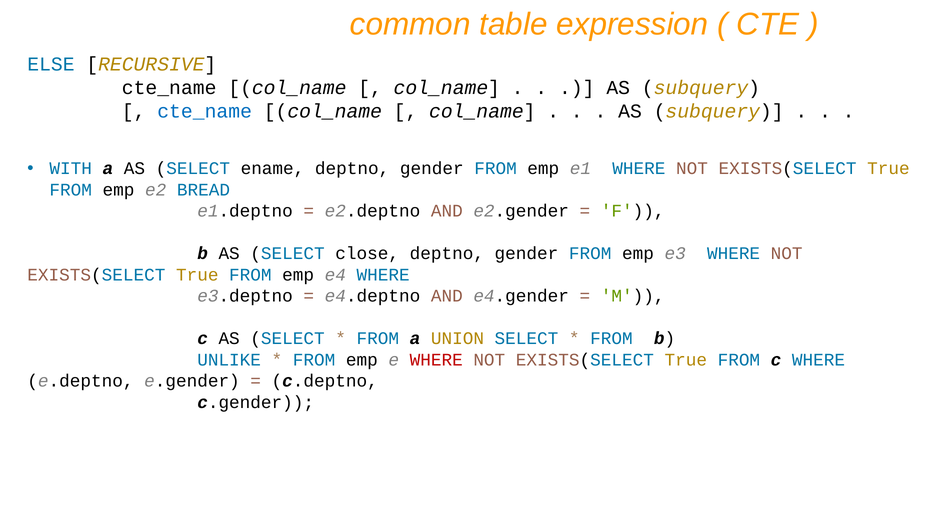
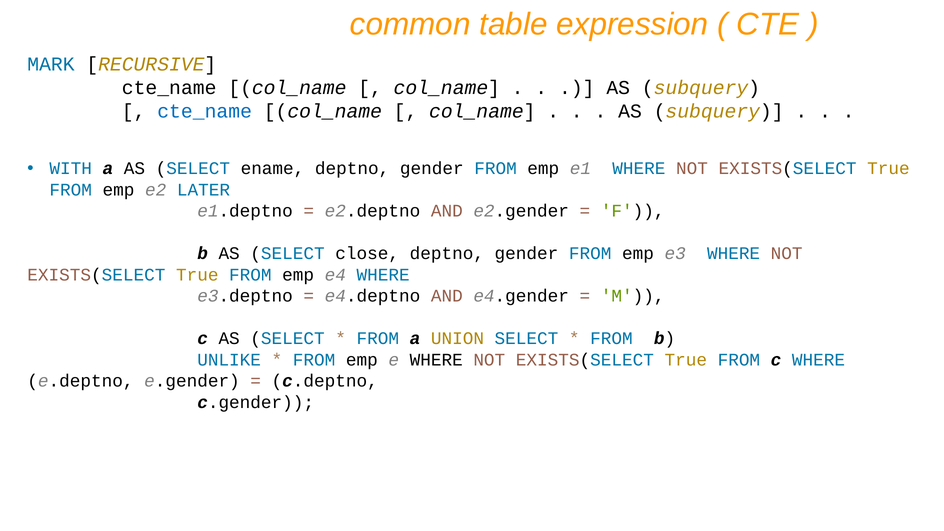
ELSE: ELSE -> MARK (51, 64)
BREAD: BREAD -> LATER (203, 190)
WHERE colour: red -> black (436, 360)
